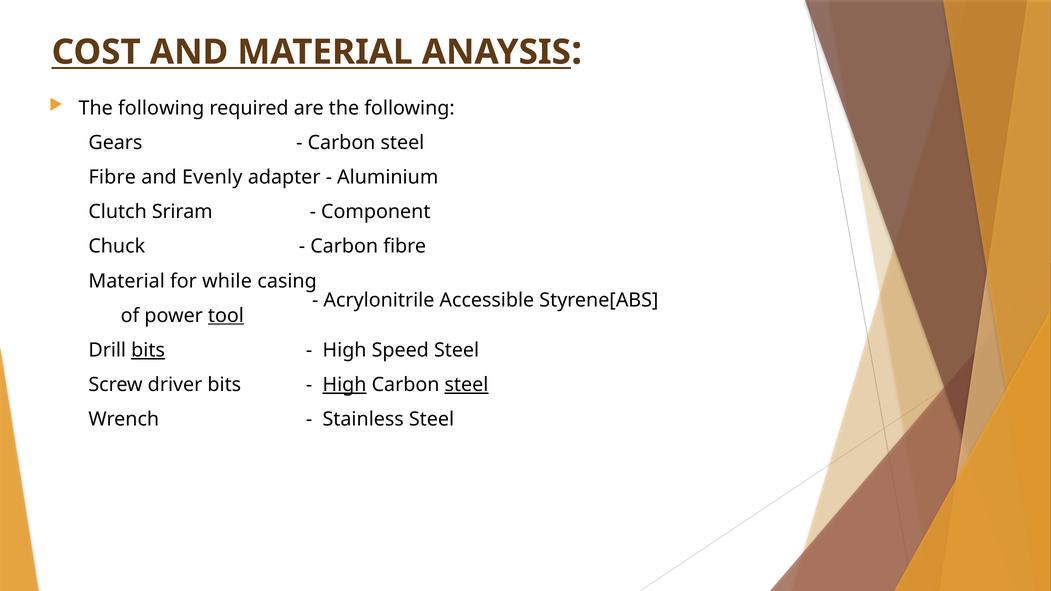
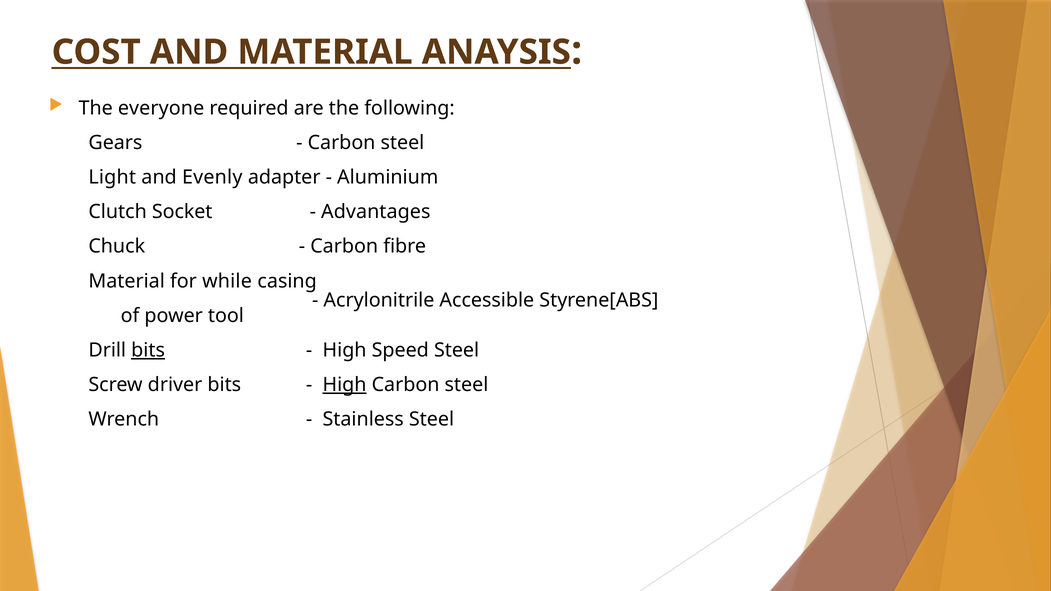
following: following -> everyone (161, 108)
Fibre: Fibre -> Light (112, 177)
Sriram: Sriram -> Socket (182, 212)
Component: Component -> Advantages (376, 212)
tool underline: present -> none (226, 316)
steel underline: present -> none (466, 385)
